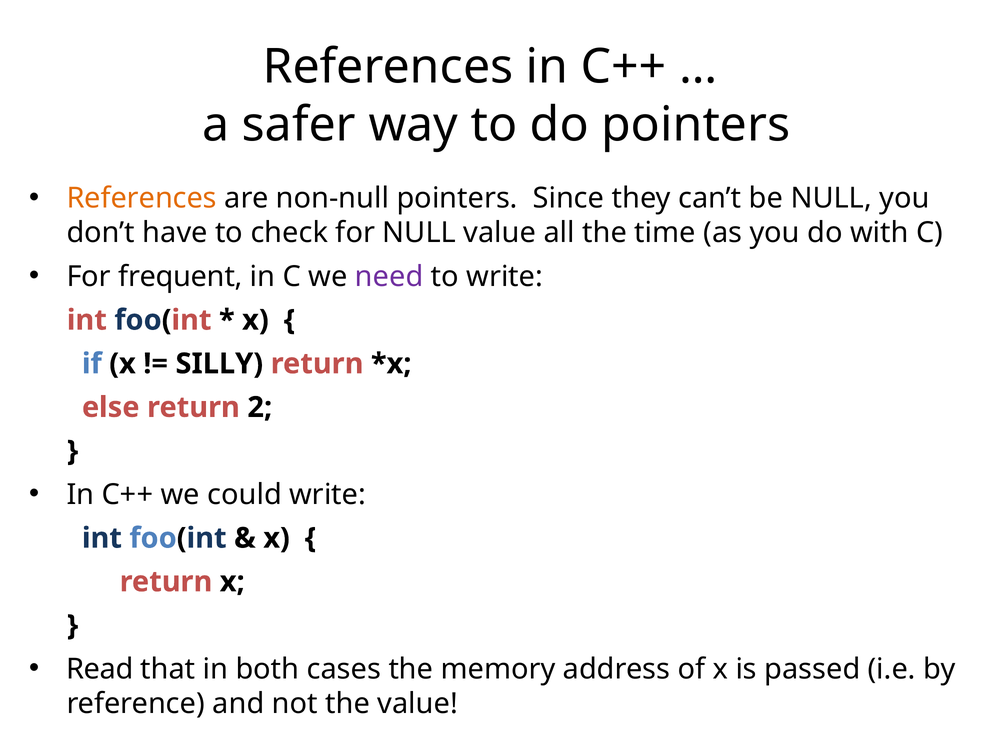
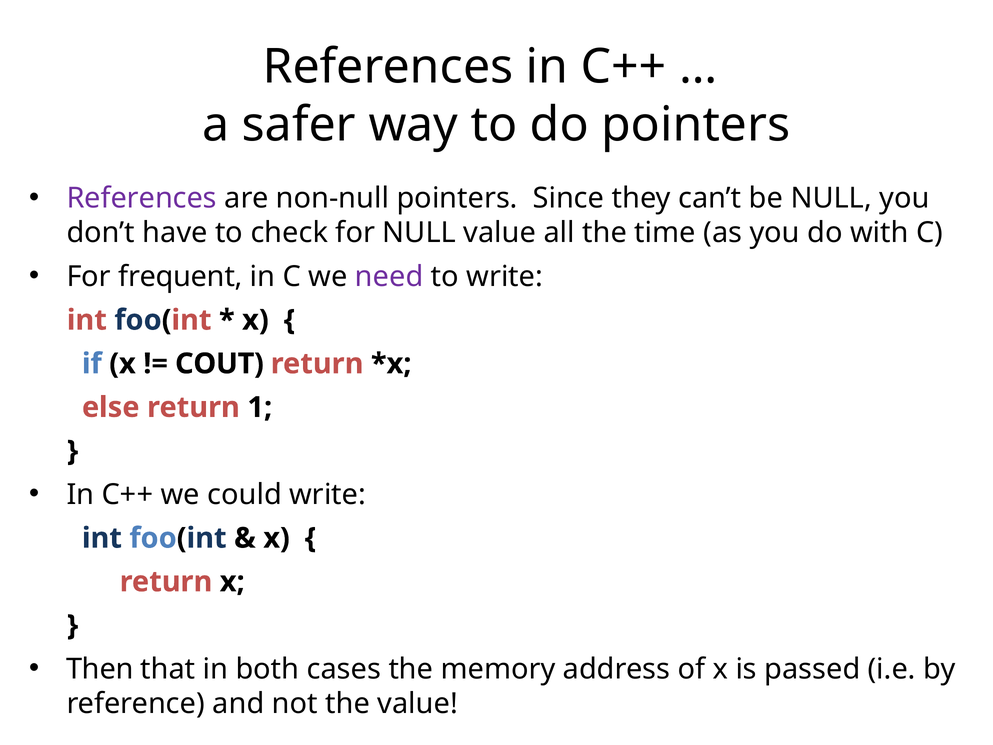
References colour: orange -> purple (142, 198)
SILLY: SILLY -> COUT (219, 364)
2: 2 -> 1 (260, 407)
Read: Read -> Then (100, 669)
